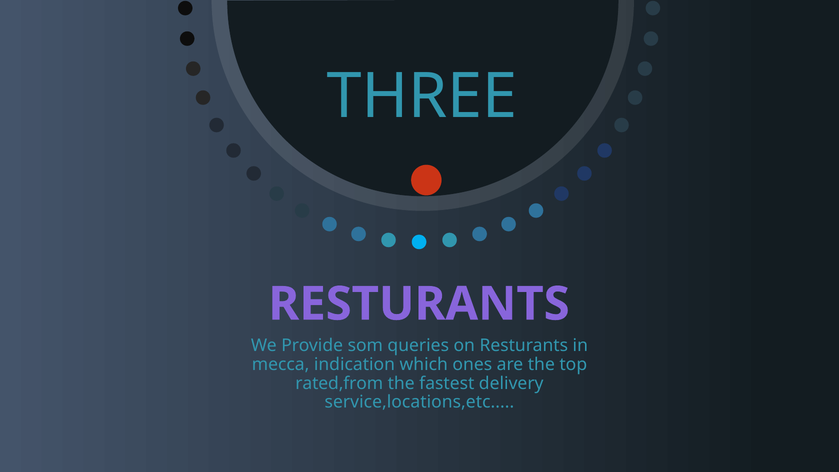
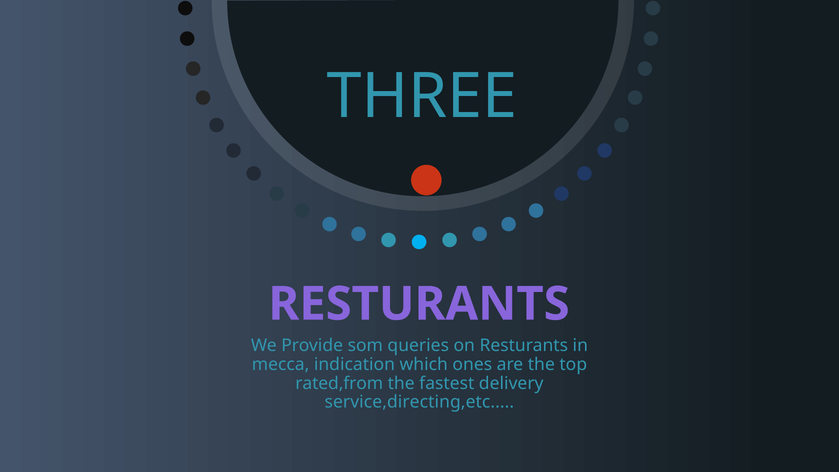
service,locations,etc: service,locations,etc -> service,directing,etc (419, 402)
